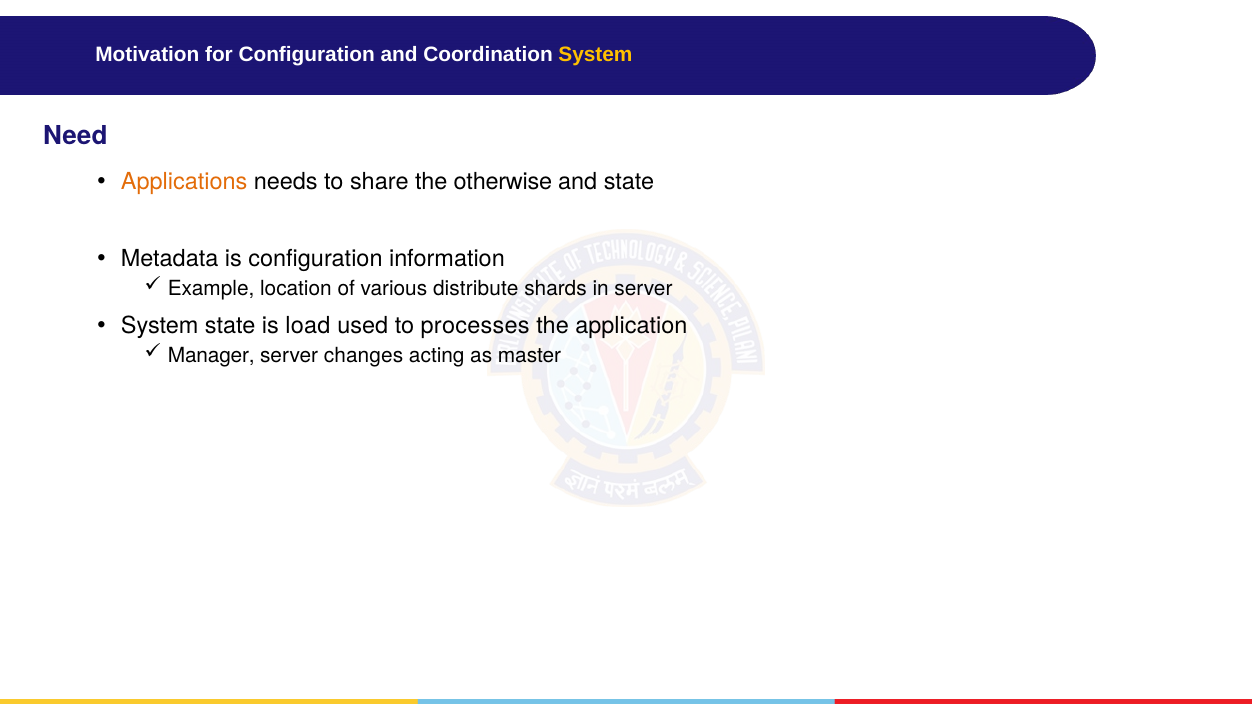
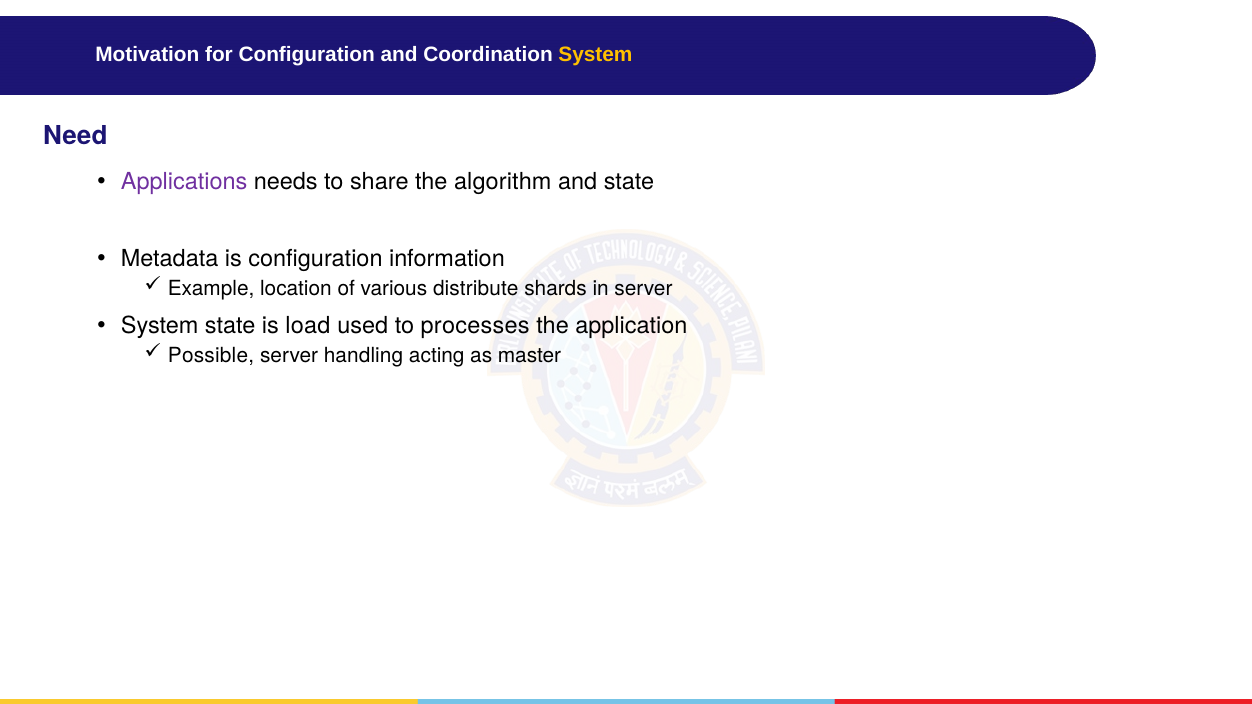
Applications colour: orange -> purple (184, 182)
otherwise: otherwise -> algorithm (503, 182)
Manager: Manager -> Possible (211, 356)
changes: changes -> handling (363, 356)
